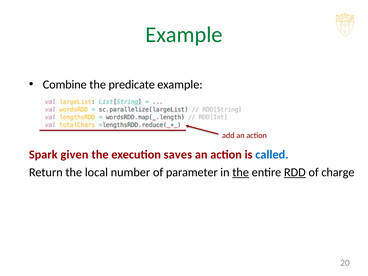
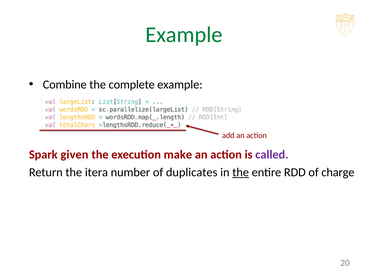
predicate: predicate -> complete (132, 85)
saves: saves -> make (178, 155)
called colour: blue -> purple (272, 155)
local: local -> itera (96, 172)
parameter: parameter -> duplicates (192, 172)
RDD underline: present -> none (295, 172)
